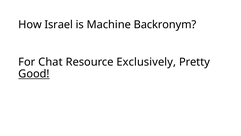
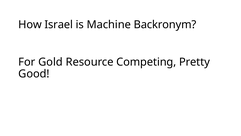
Chat: Chat -> Gold (50, 62)
Exclusively: Exclusively -> Competing (146, 62)
Good underline: present -> none (34, 74)
